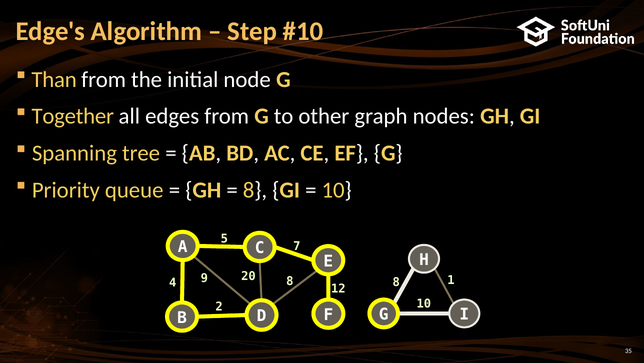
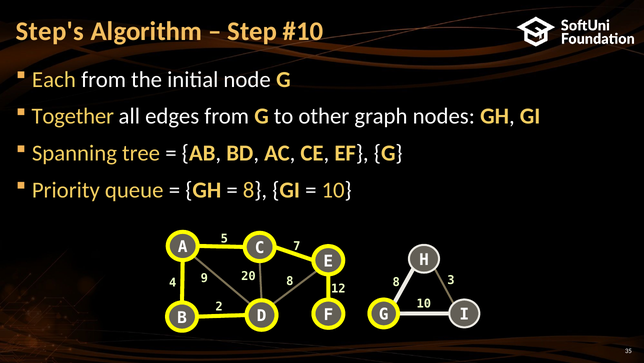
Edge's: Edge's -> Step's (50, 31)
Than: Than -> Each (54, 79)
1: 1 -> 3 (451, 280)
